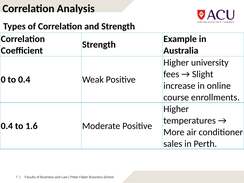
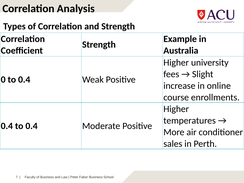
0.4 to 1.6: 1.6 -> 0.4 (32, 126)
